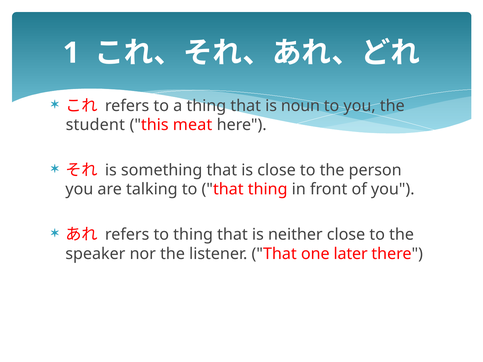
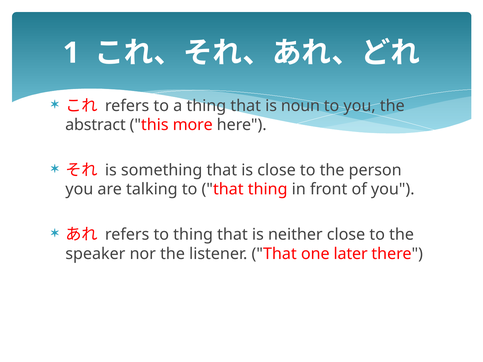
student: student -> abstract (95, 125)
meat: meat -> more (193, 125)
